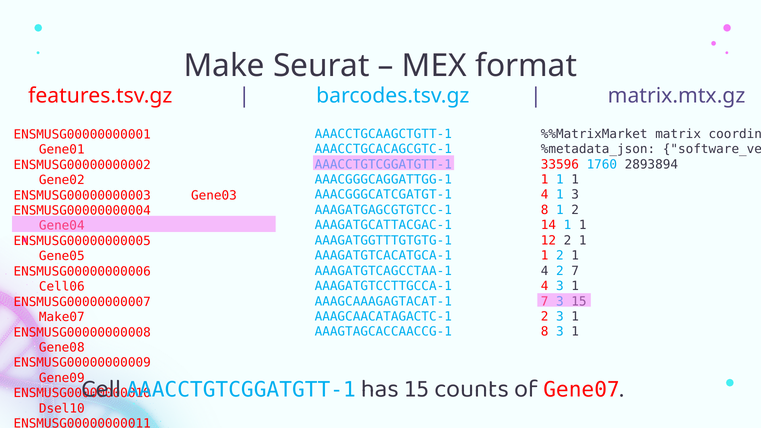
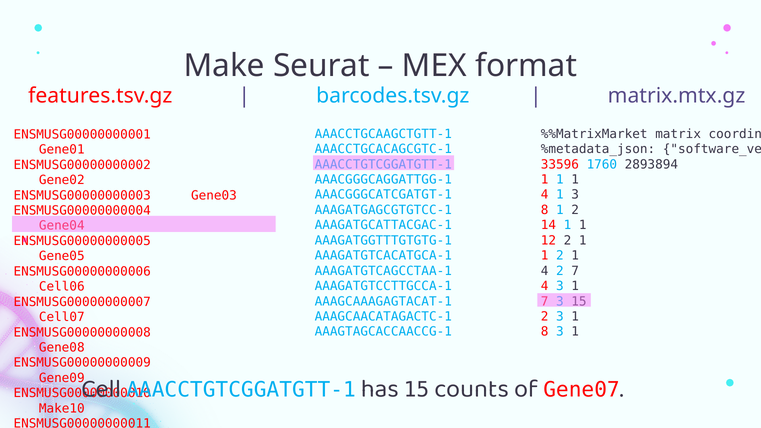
Make07: Make07 -> Cell07 (62, 317)
Dsel10: Dsel10 -> Make10 (62, 408)
